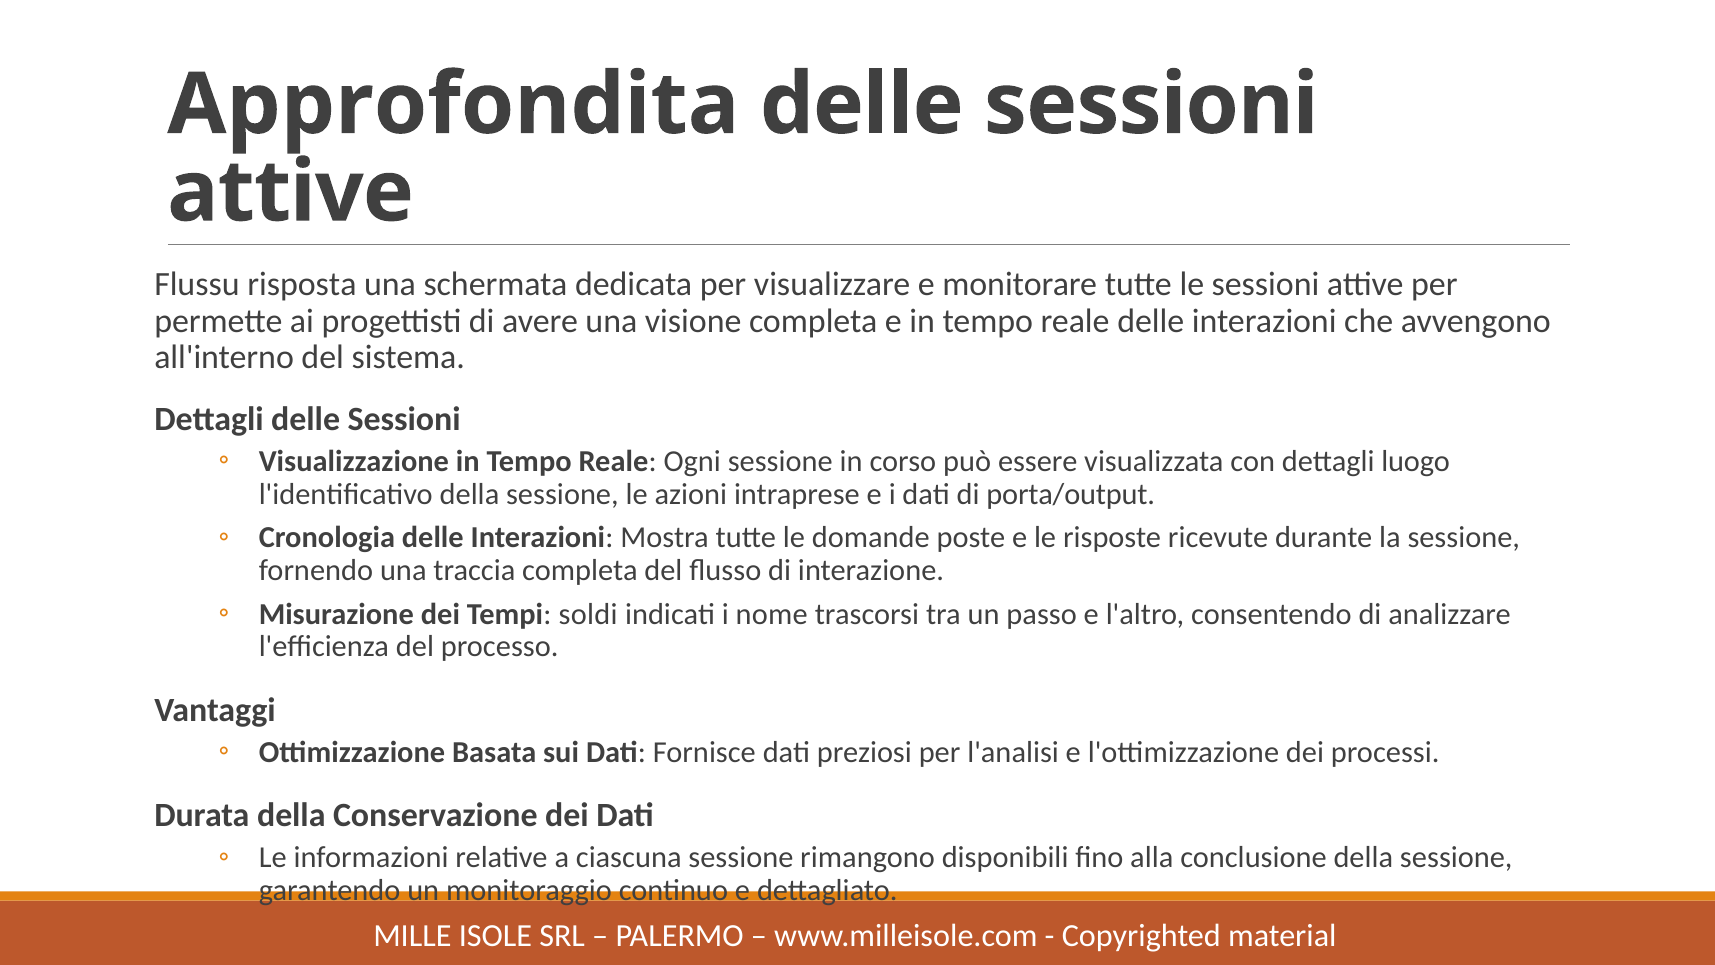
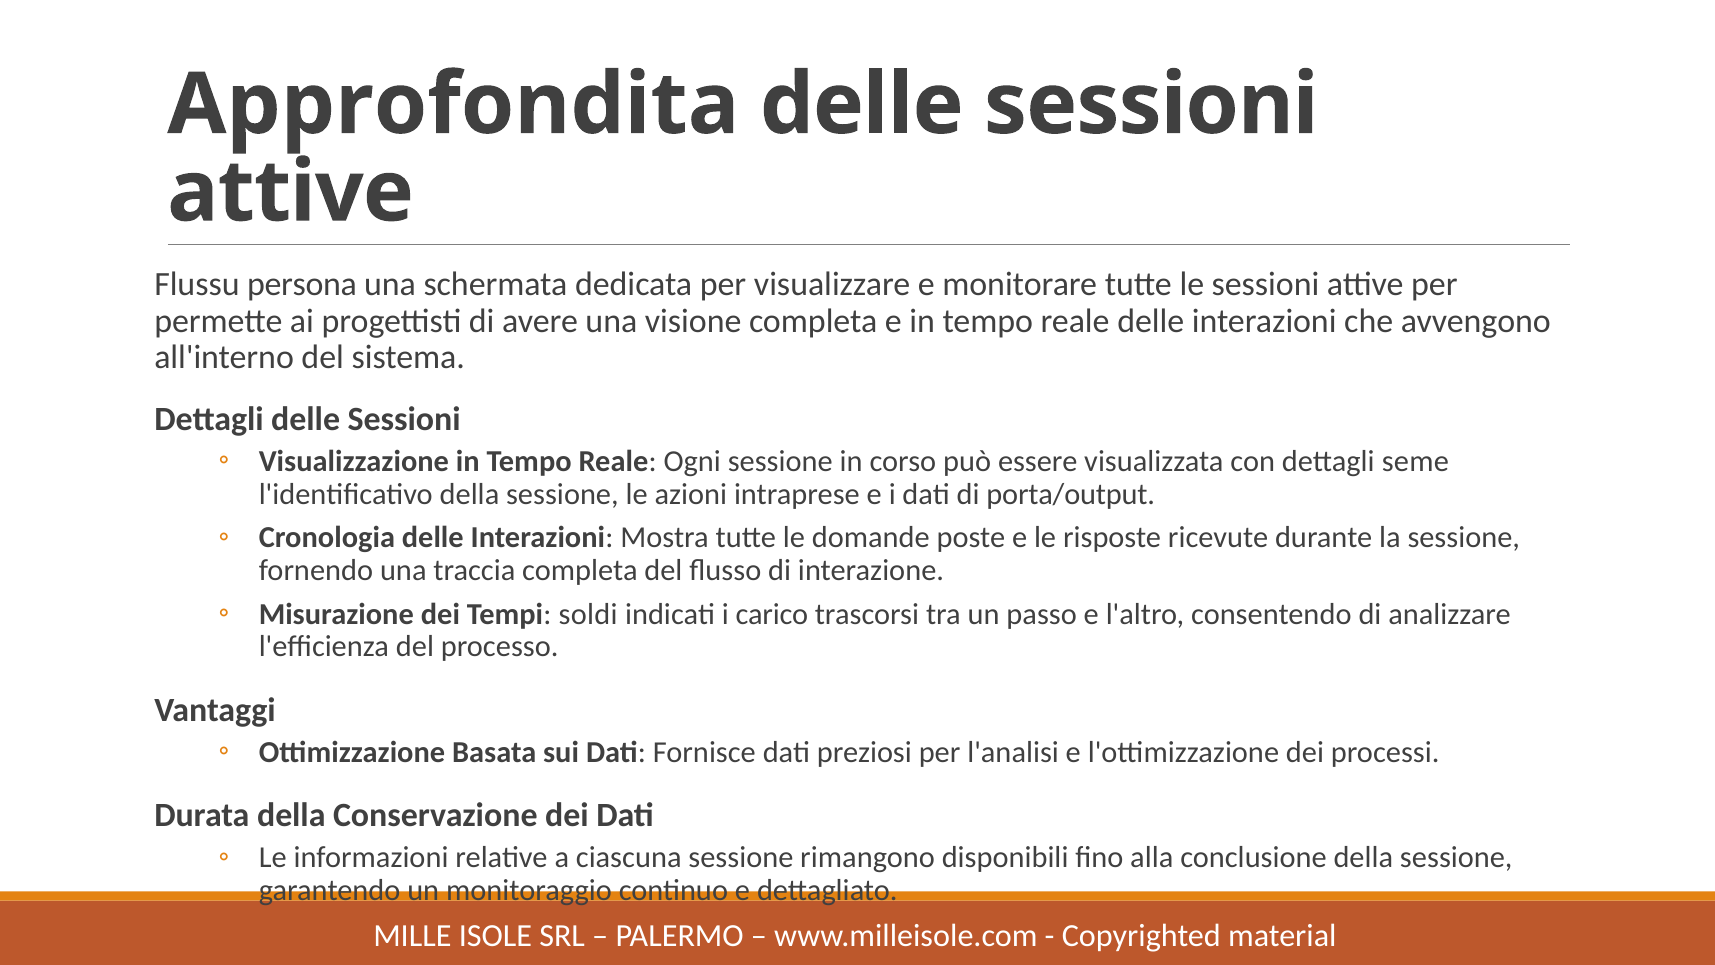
risposta: risposta -> persona (302, 284)
luogo: luogo -> seme (1415, 461)
nome: nome -> carico (772, 614)
